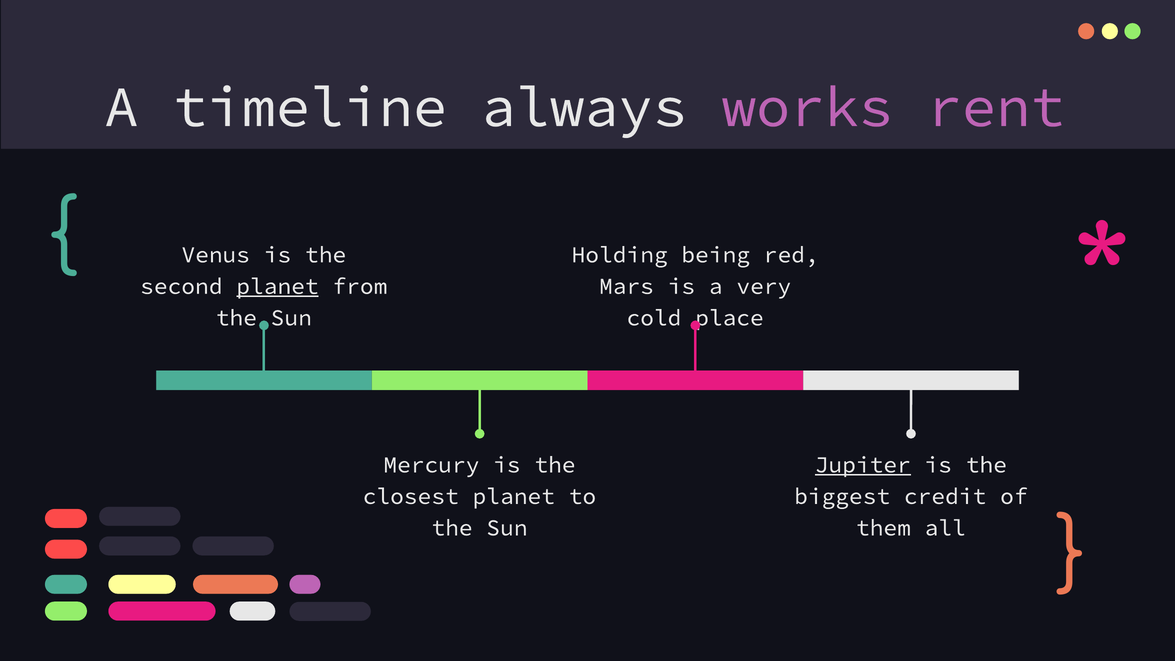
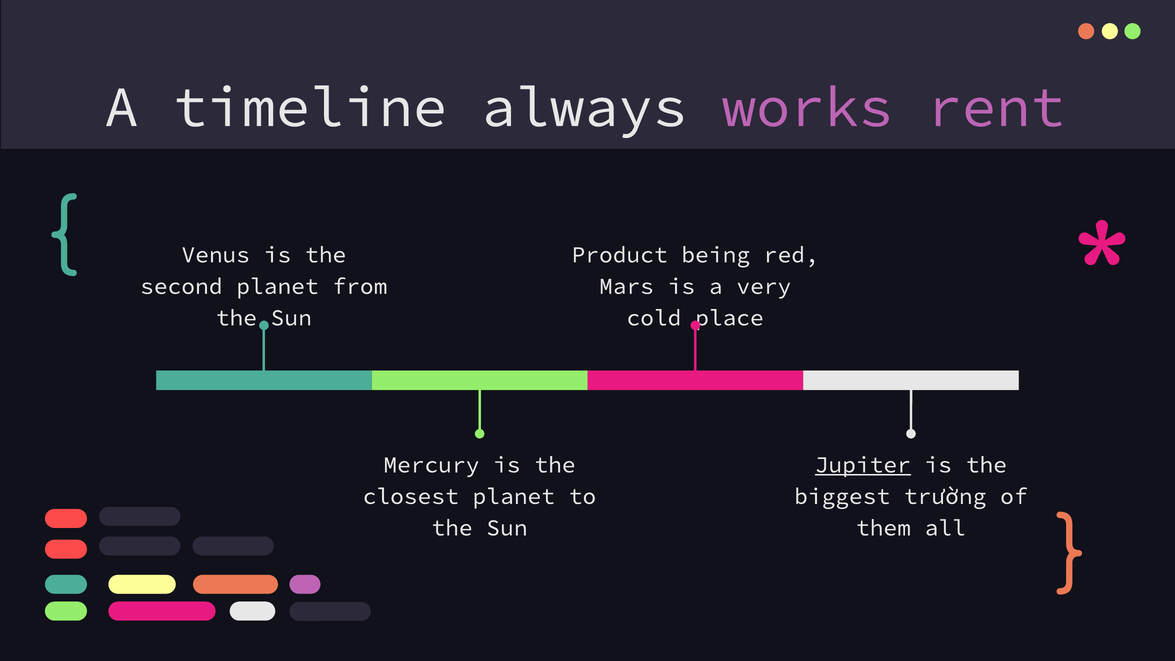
Holding: Holding -> Product (620, 255)
planet underline: present -> none (277, 286)
credit: credit -> trường (945, 496)
